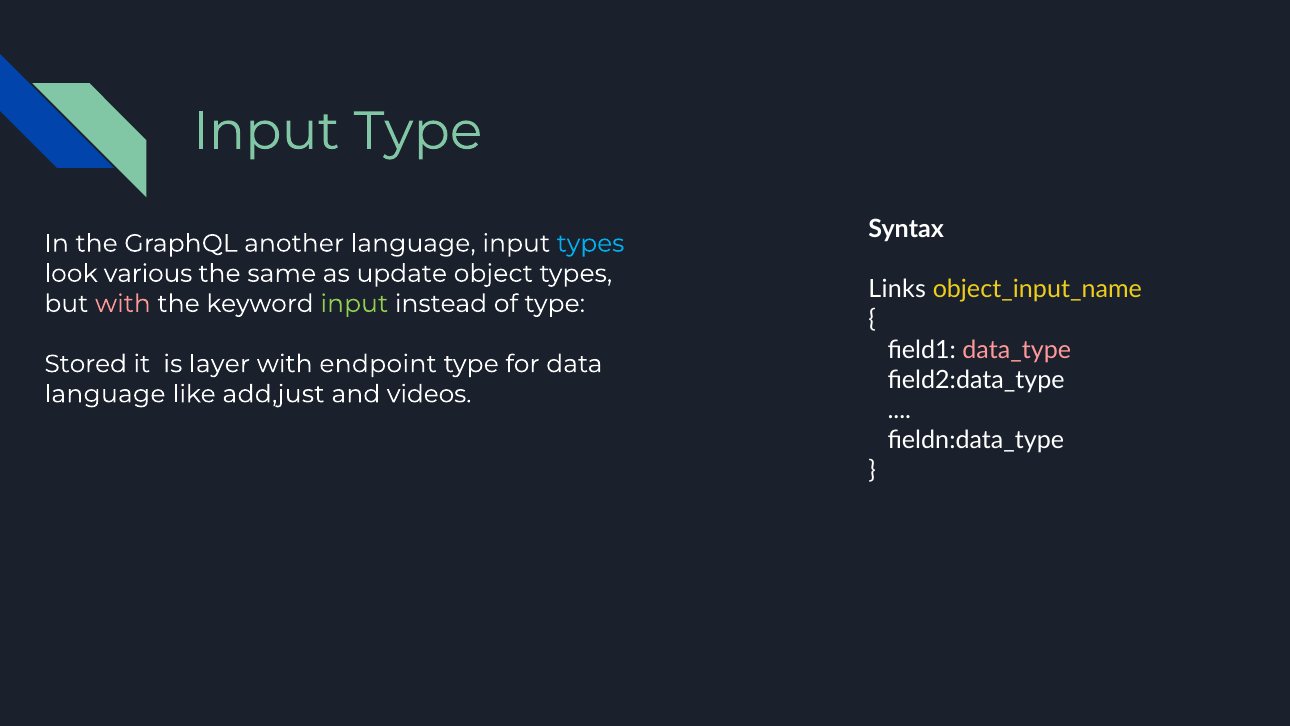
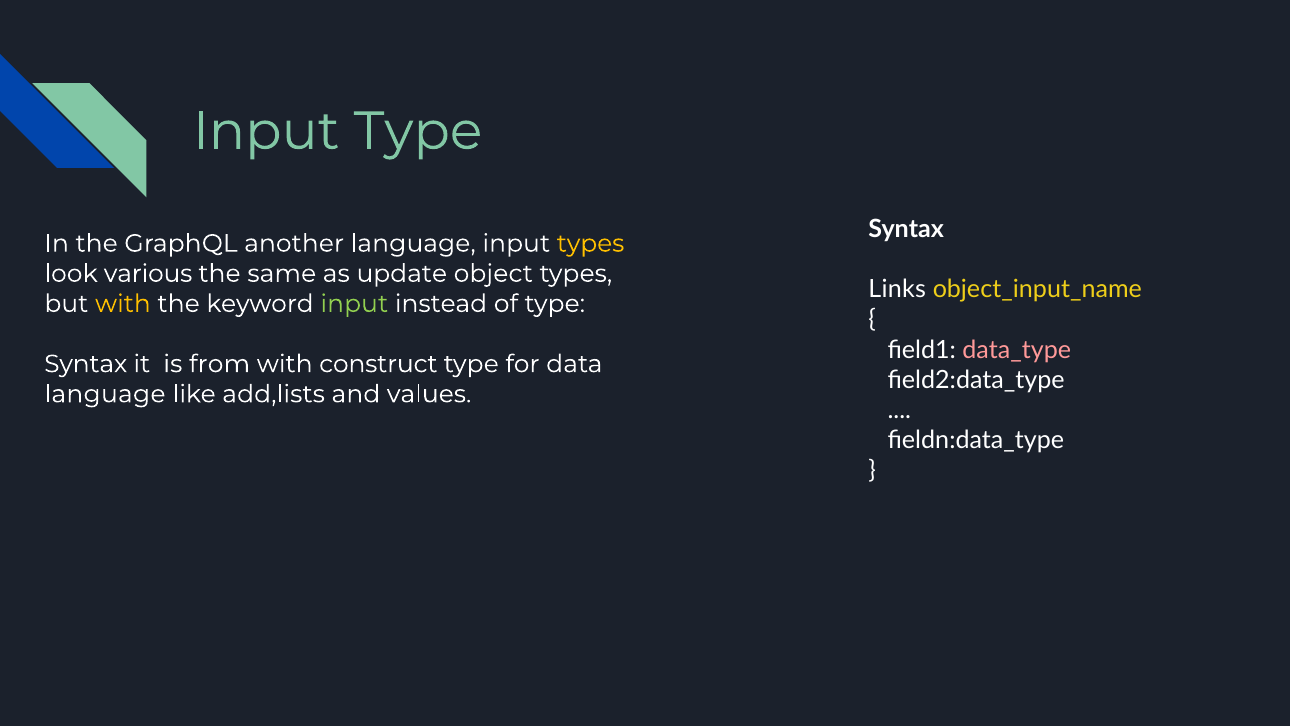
types colour: light blue -> yellow (591, 243)
with colour: pink -> yellow (123, 304)
Stored: Stored -> Syntax (86, 364)
layer: layer -> from (220, 364)
endpoint: endpoint -> construct (378, 364)
add,just: add,just -> add,lists (274, 394)
videos: videos -> values (429, 394)
